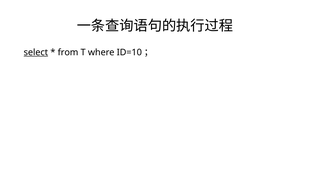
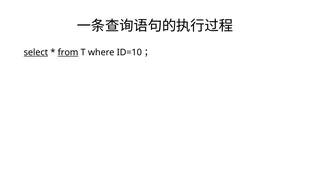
from underline: none -> present (68, 52)
